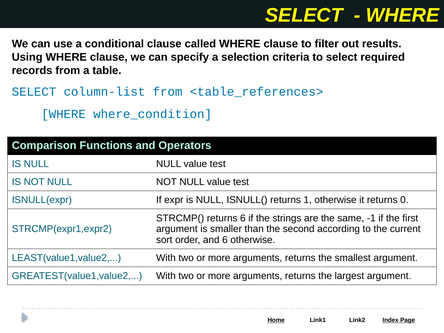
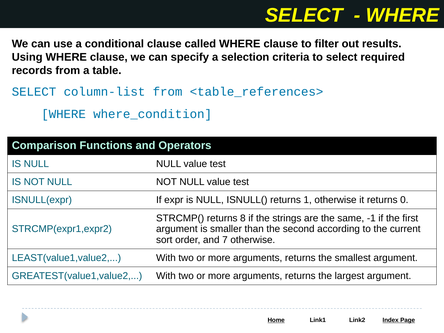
returns 6: 6 -> 8 (243, 218)
and 6: 6 -> 7 (225, 240)
